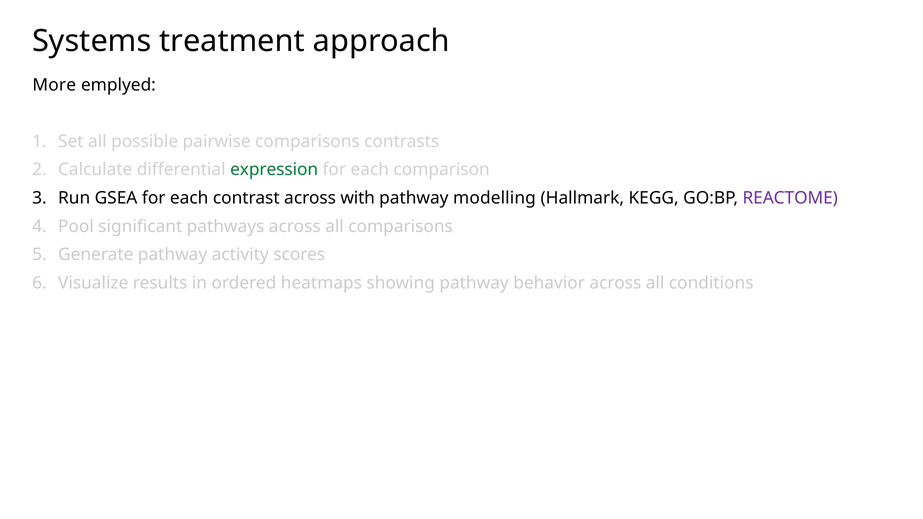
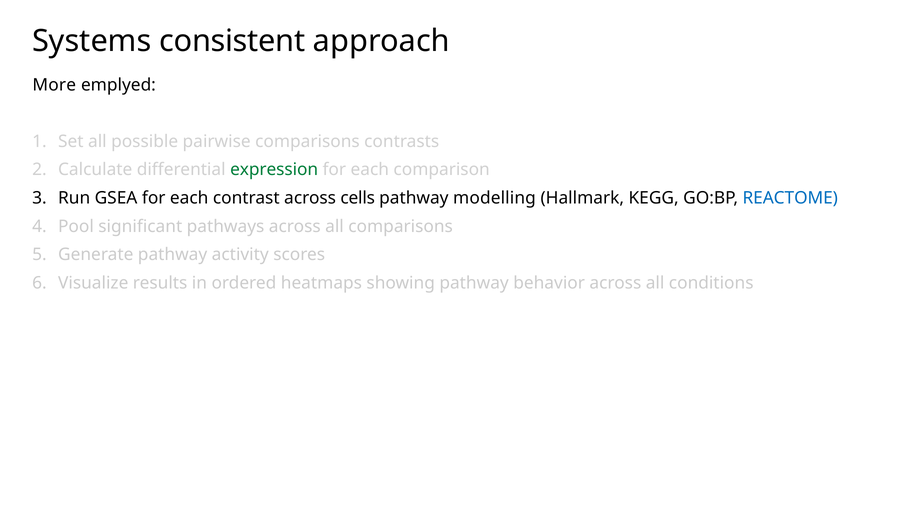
treatment: treatment -> consistent (232, 41)
with: with -> cells (358, 198)
REACTOME colour: purple -> blue (790, 198)
